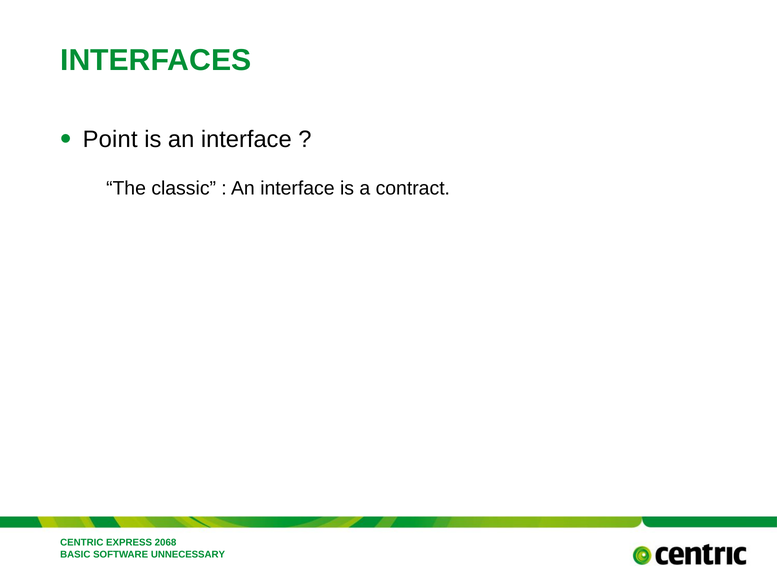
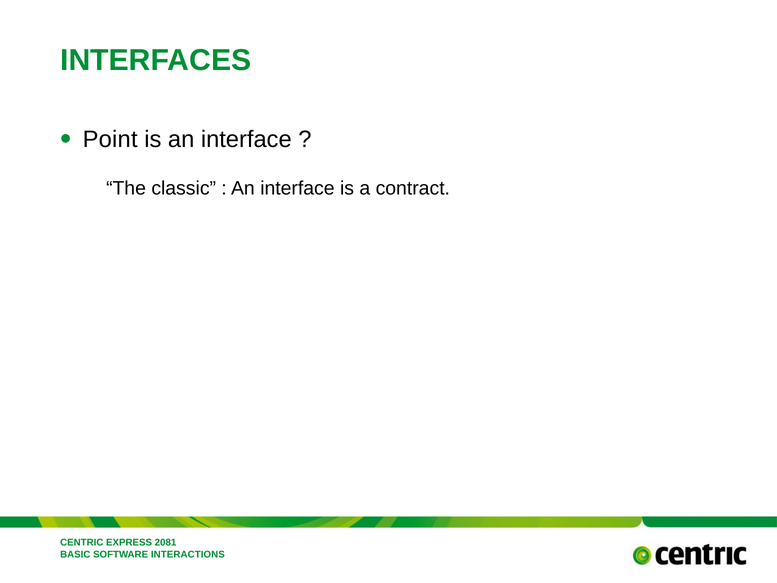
2068: 2068 -> 2081 (166, 543)
UNNECESSARY: UNNECESSARY -> INTERACTIONS (188, 554)
